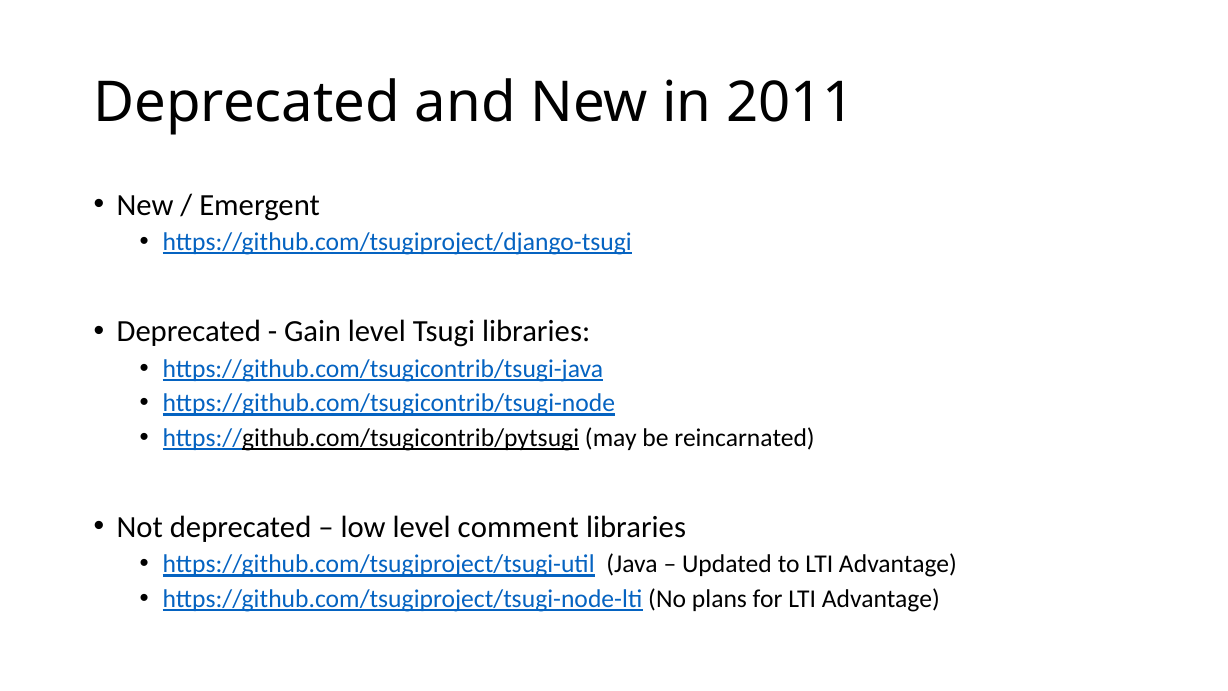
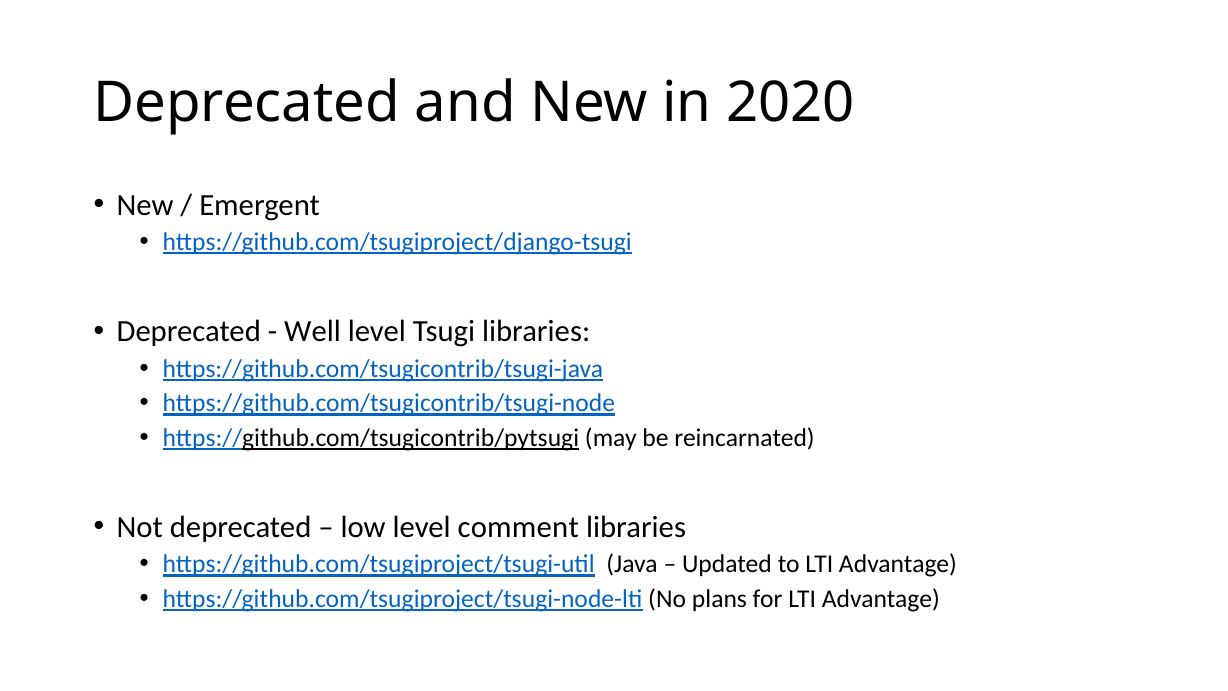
2011: 2011 -> 2020 (791, 103)
Gain: Gain -> Well (313, 331)
